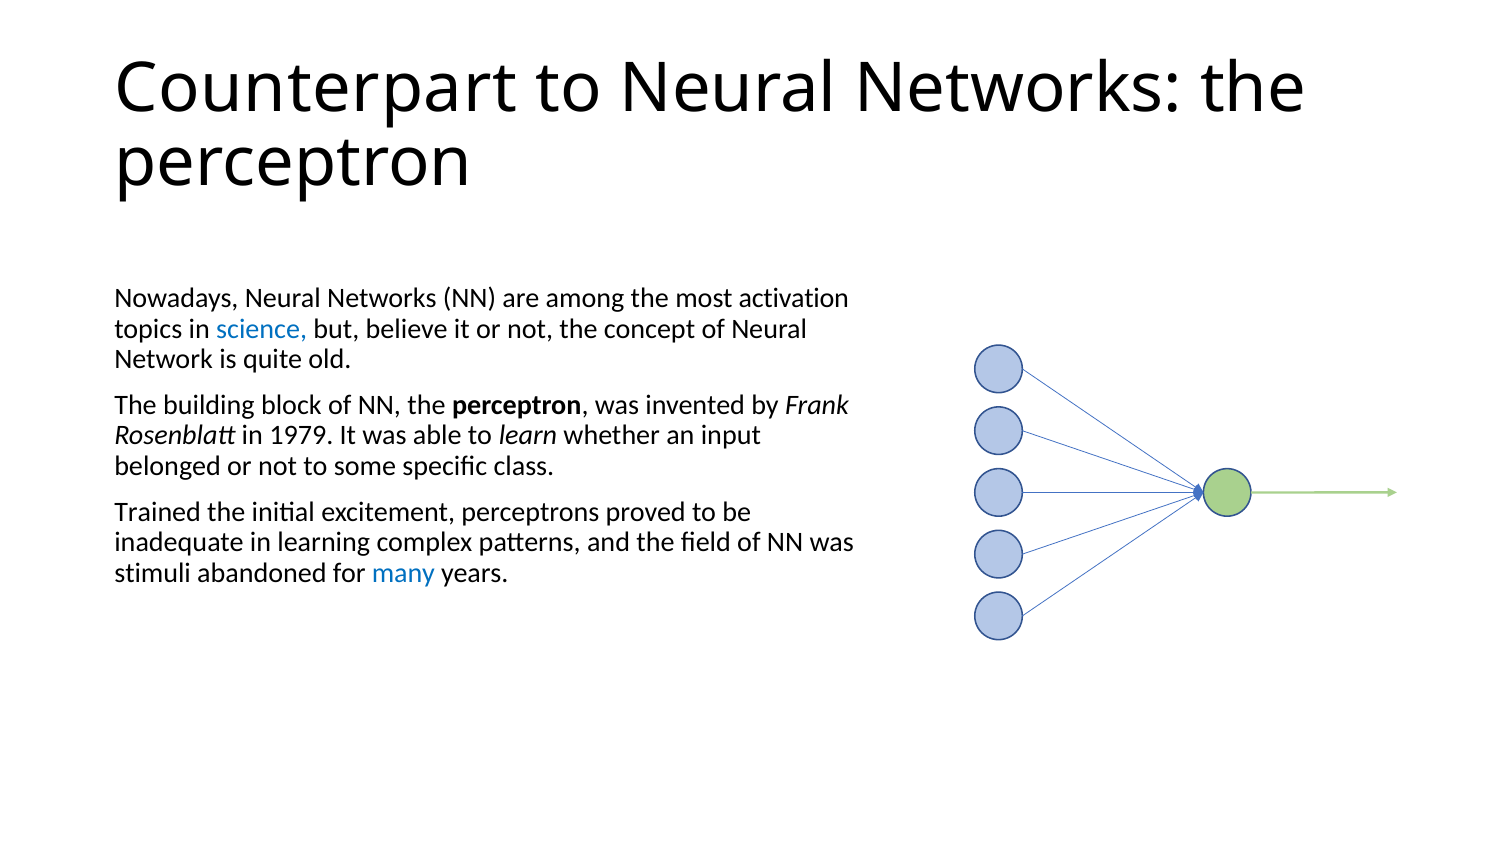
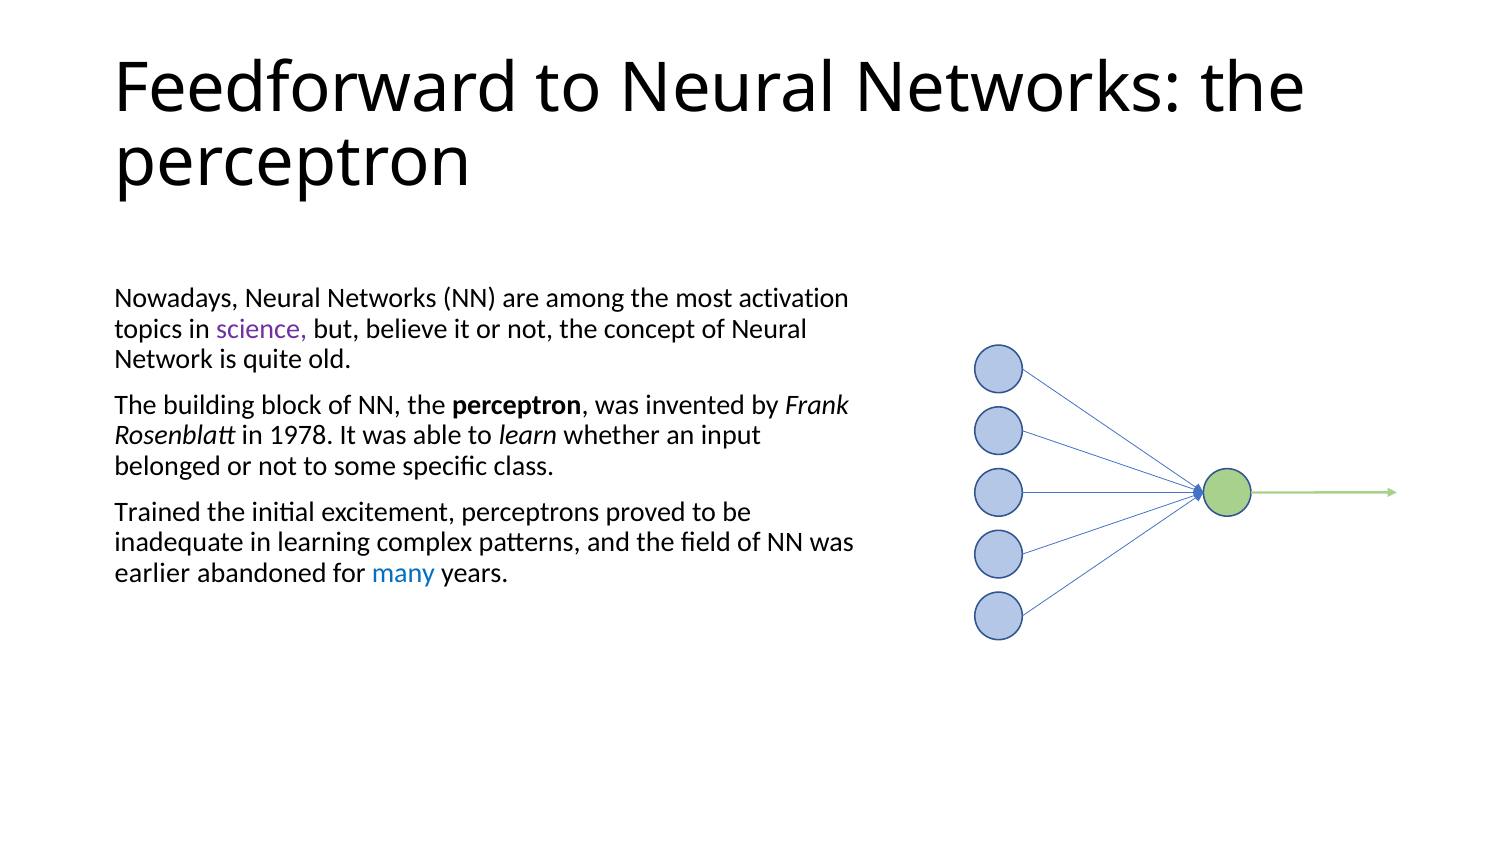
Counterpart: Counterpart -> Feedforward (316, 89)
science colour: blue -> purple (262, 329)
1979: 1979 -> 1978 (301, 436)
stimuli: stimuli -> earlier (152, 573)
